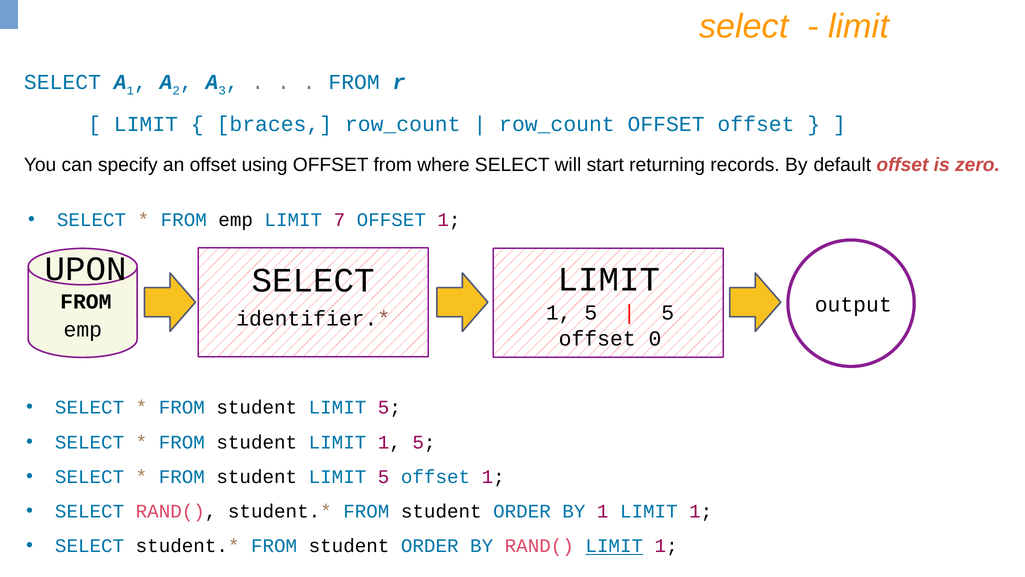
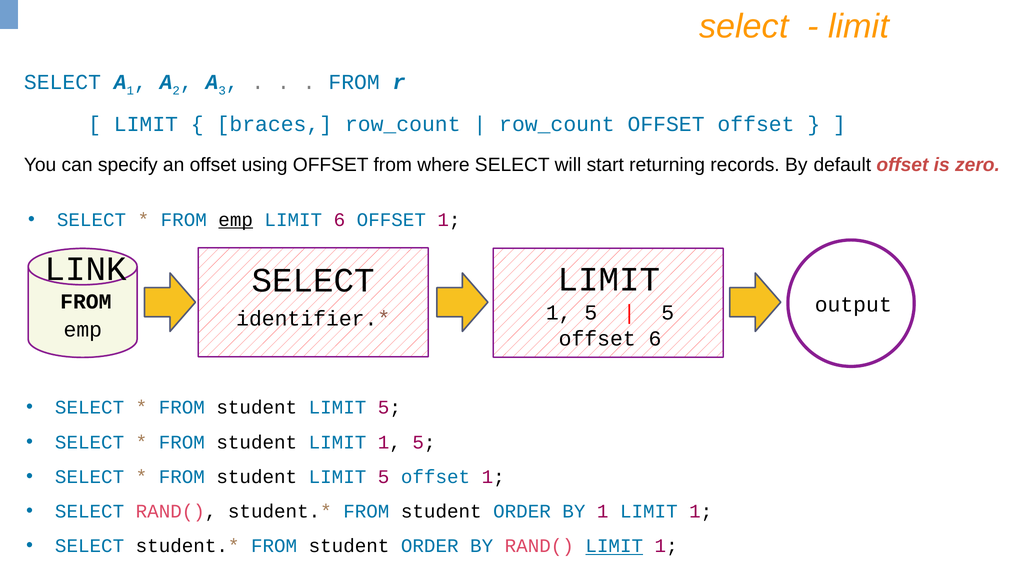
emp underline: none -> present (236, 220)
LIMIT 7: 7 -> 6 (339, 220)
UPON: UPON -> LINK (86, 269)
offset 0: 0 -> 6 (655, 338)
